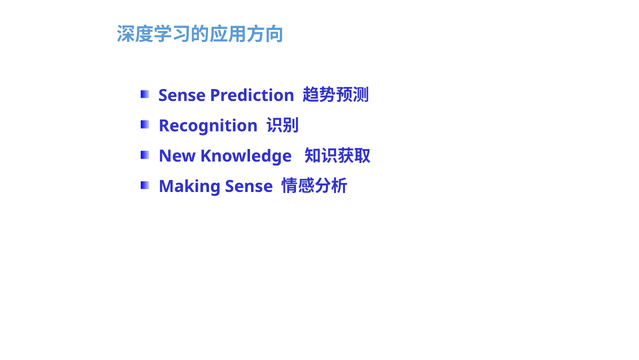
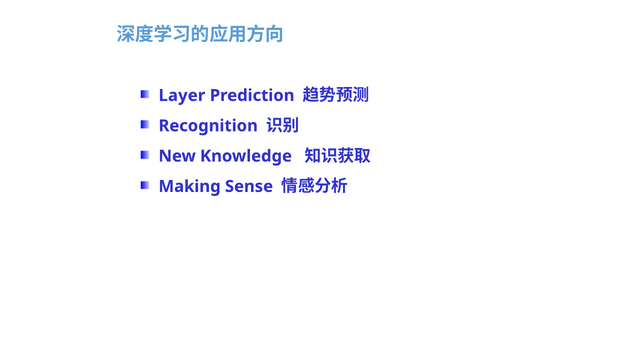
Sense: Sense -> Layer (182, 95)
